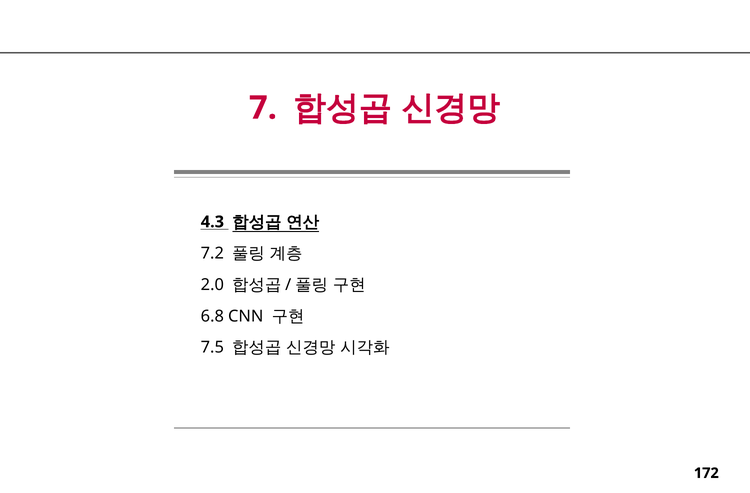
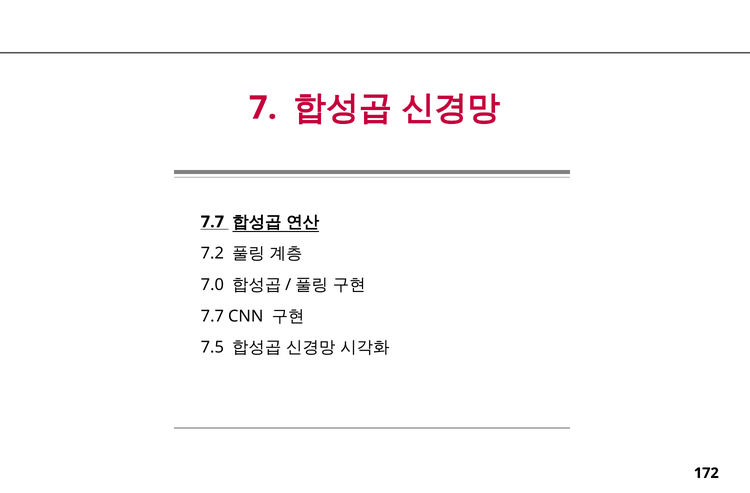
4.3: 4.3 -> 7.7 (212, 222)
2.0: 2.0 -> 7.0 (212, 284)
6.8: 6.8 -> 7.7 (212, 316)
